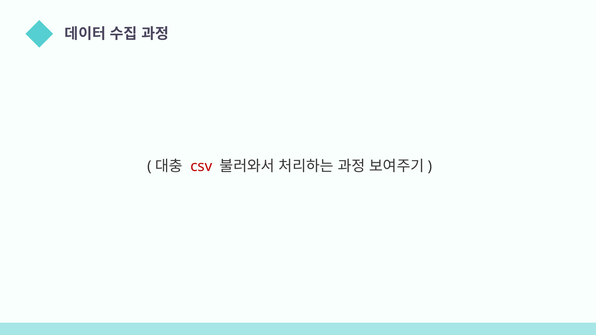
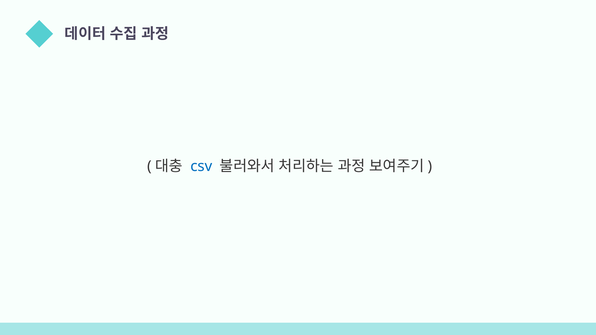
csv colour: red -> blue (201, 166)
